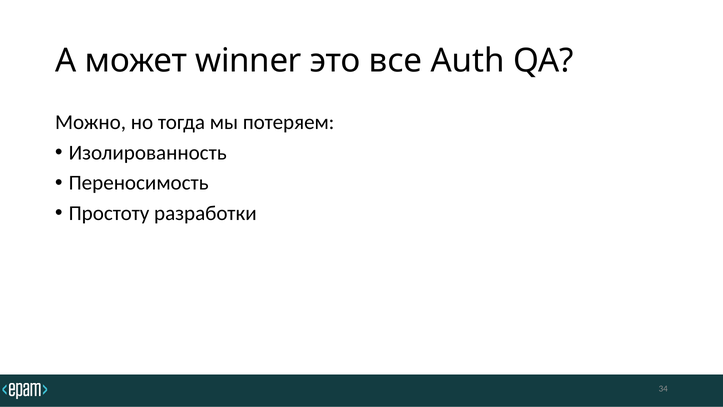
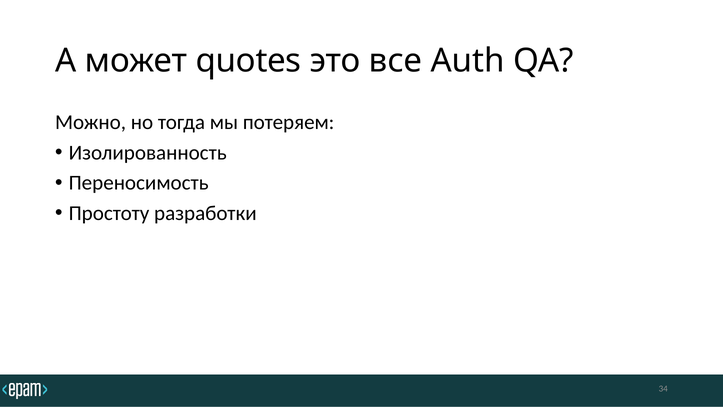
winner: winner -> quotes (248, 61)
